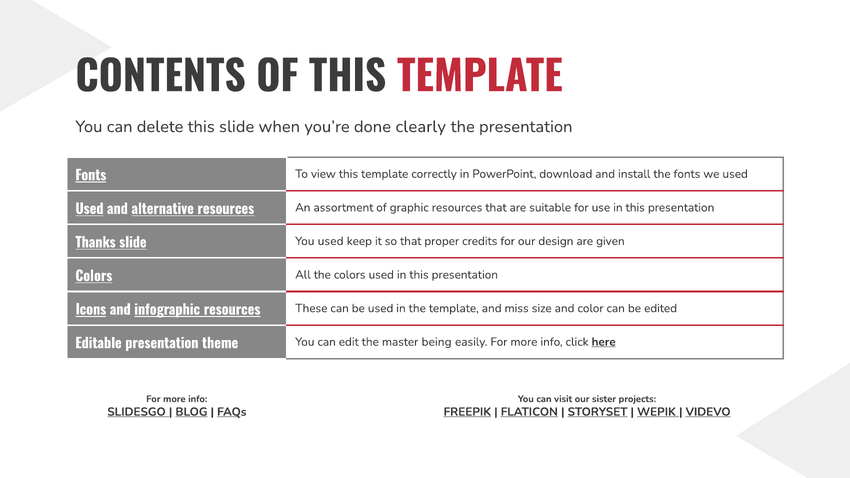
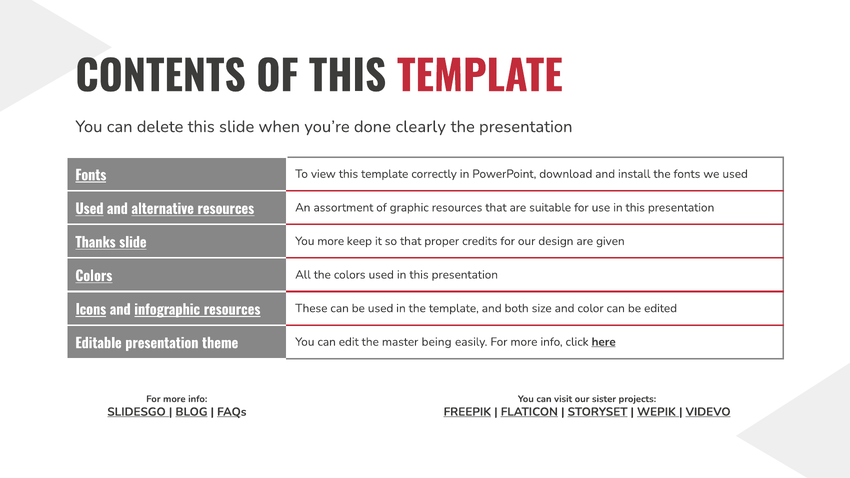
You used: used -> more (331, 241)
miss: miss -> both (517, 308)
